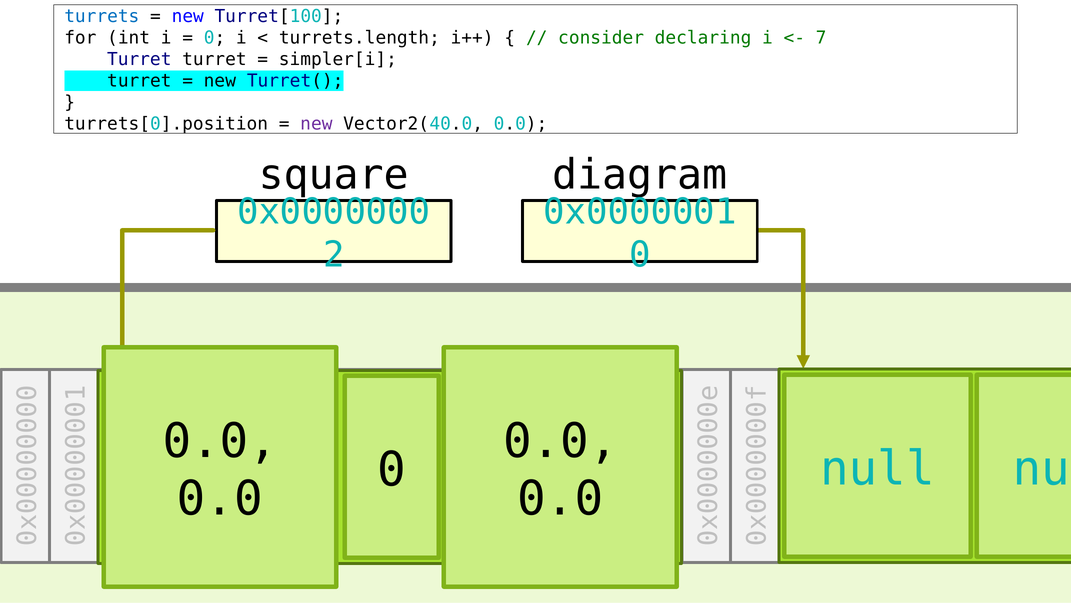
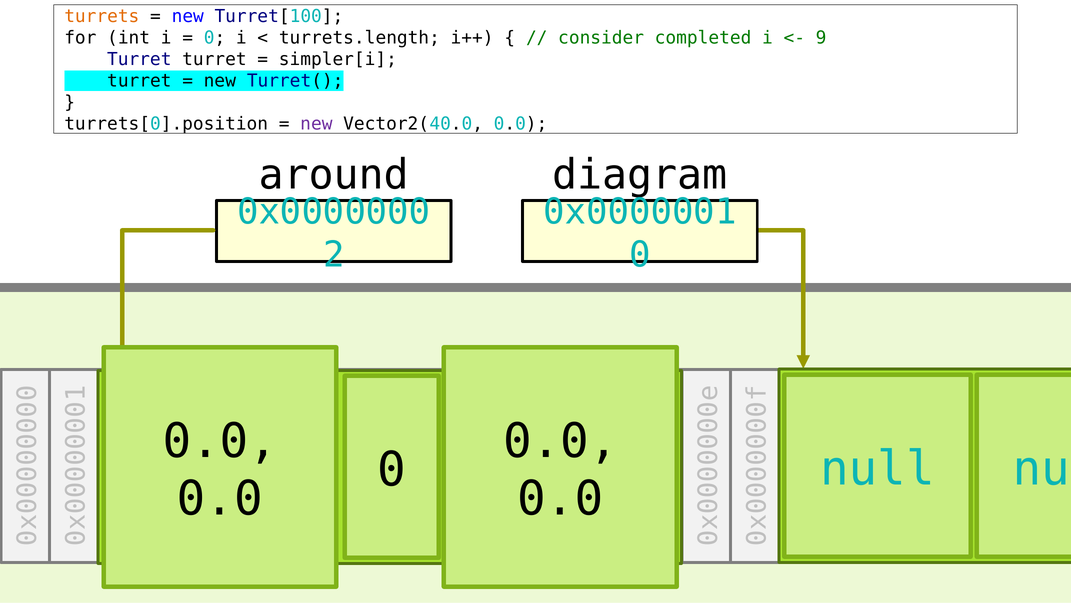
turrets colour: blue -> orange (102, 17)
declaring: declaring -> completed (703, 38)
7: 7 -> 9 (821, 38)
square: square -> around (334, 175)
